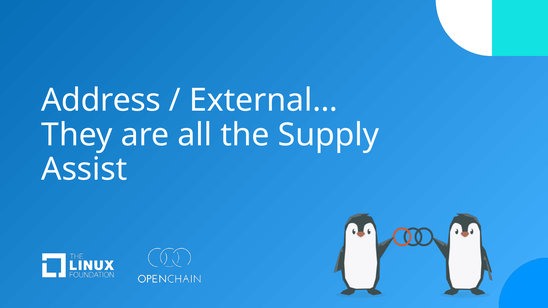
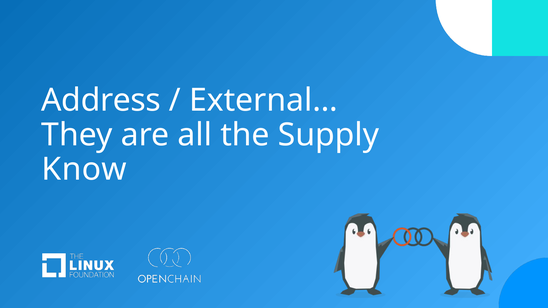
Assist: Assist -> Know (84, 169)
